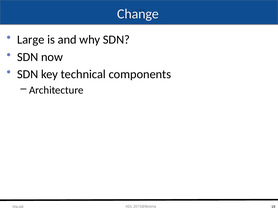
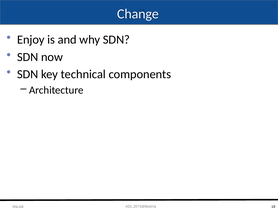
Large: Large -> Enjoy (31, 40)
